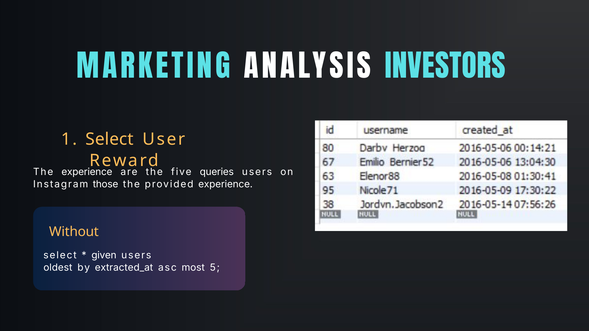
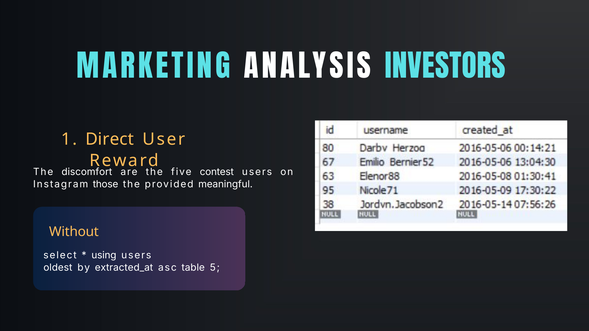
1 Select: Select -> Direct (110, 139)
The experience: experience -> discomfort (87, 172)
queries: queries -> contest (217, 172)
provided experience: experience -> meaningful (225, 185)
given: given -> using (104, 255)
most: most -> table (193, 268)
